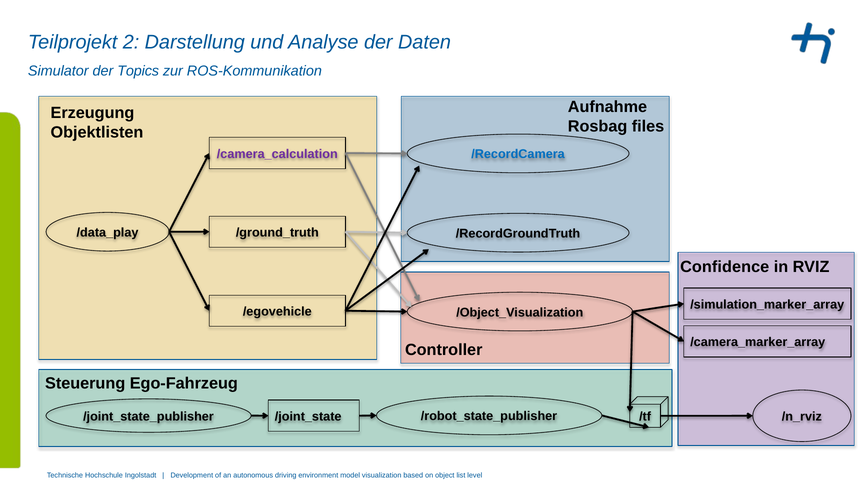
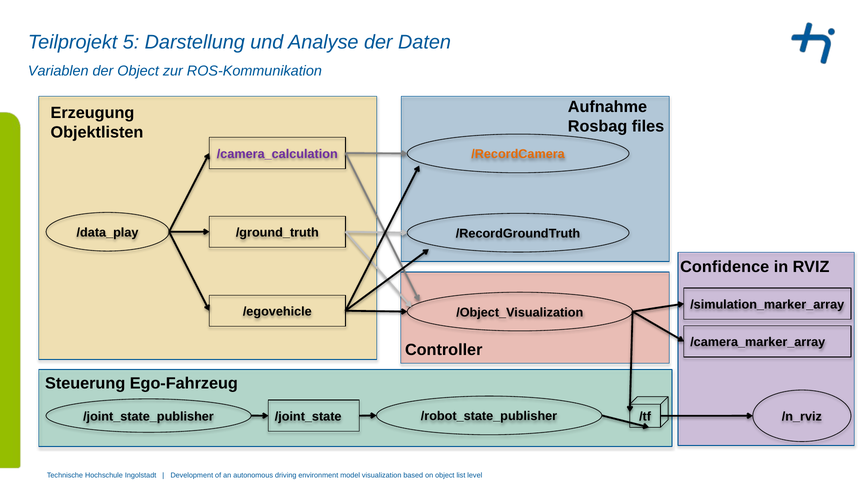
2: 2 -> 5 (131, 42)
Simulator: Simulator -> Variablen (58, 71)
der Topics: Topics -> Object (138, 71)
/RecordCamera colour: blue -> orange (518, 154)
